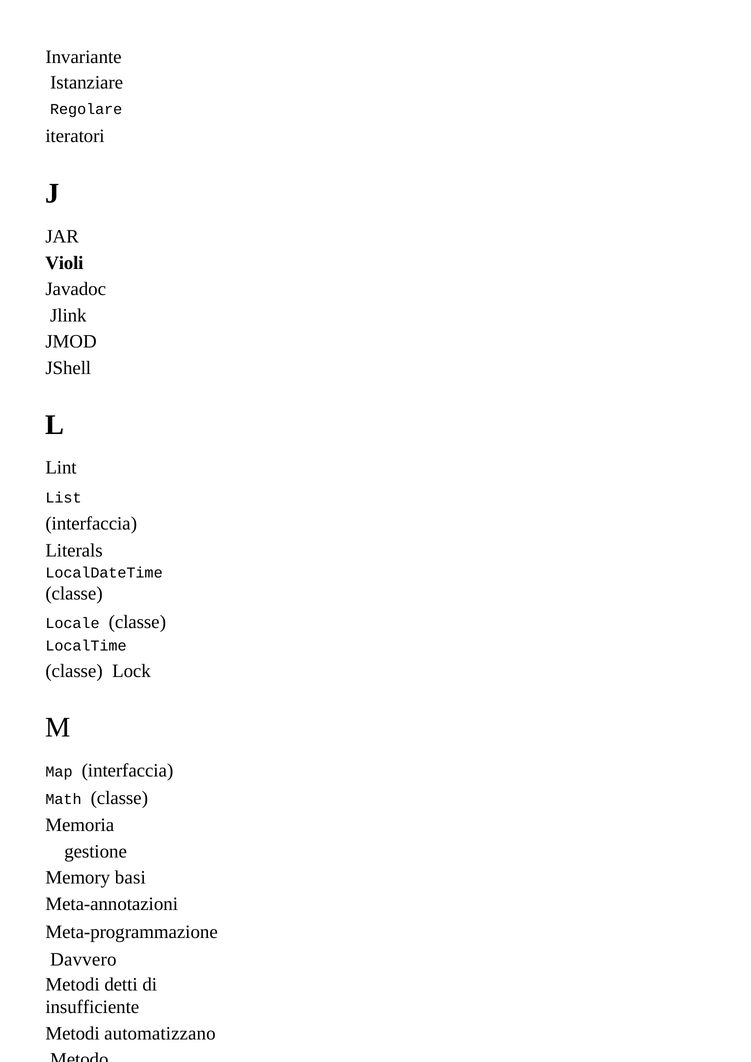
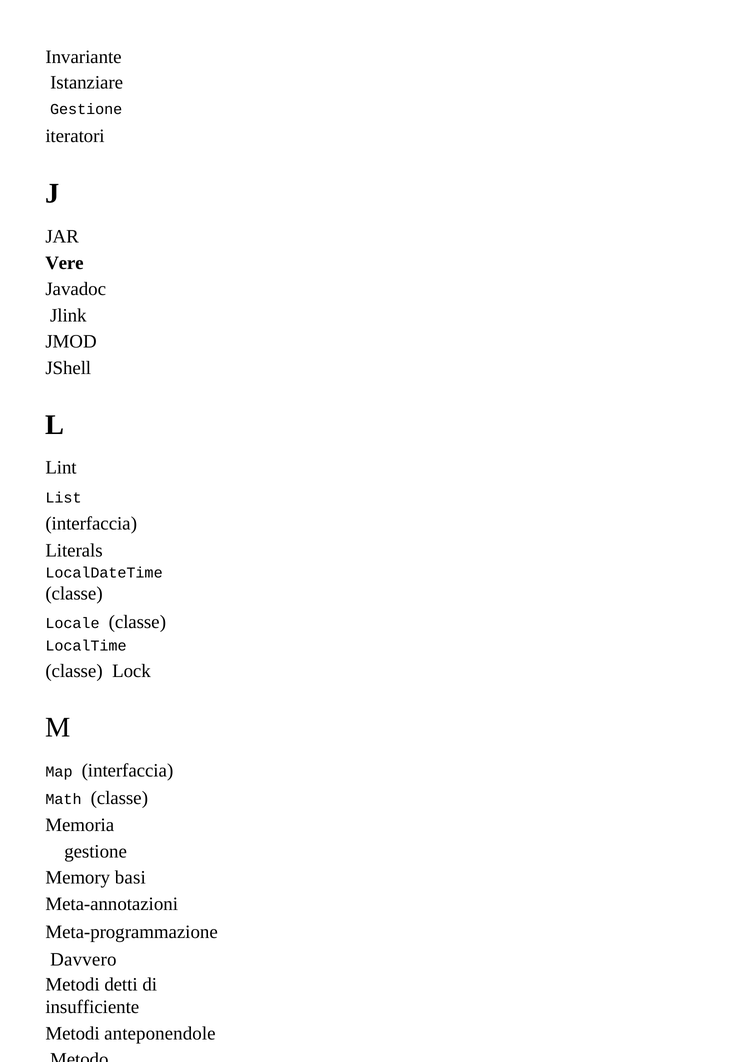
Regolare: Regolare -> Gestione (86, 109)
Violi: Violi -> Vere (64, 263)
automatizzano: automatizzano -> anteponendole (160, 1034)
